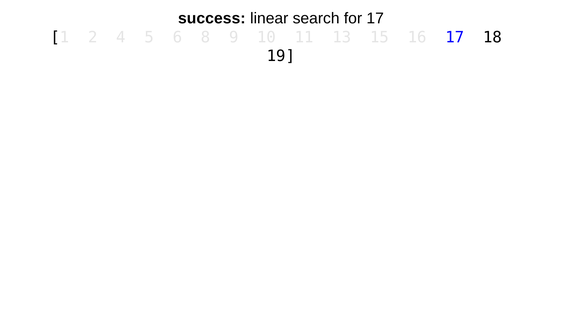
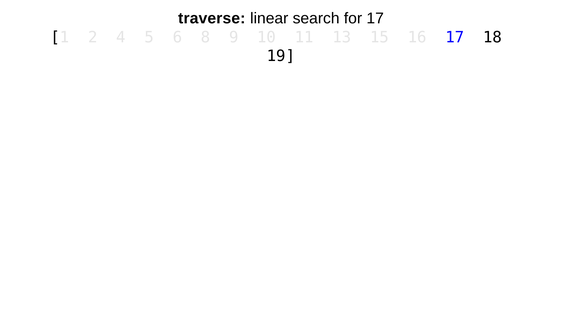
success: success -> traverse (212, 18)
